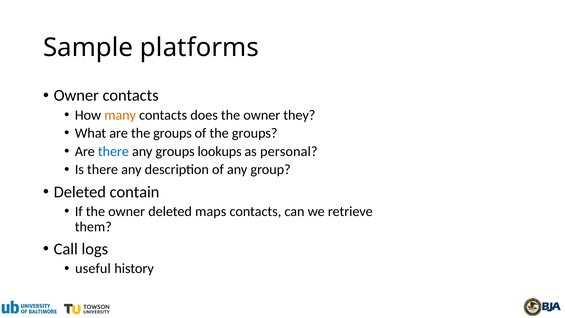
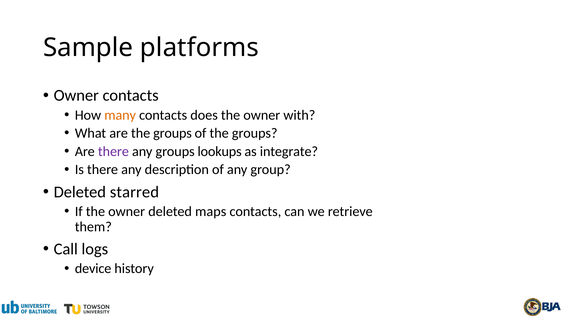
they: they -> with (299, 115)
there colour: blue -> purple (113, 151)
personal: personal -> integrate (289, 151)
contain: contain -> starred (134, 192)
useful: useful -> device (93, 268)
